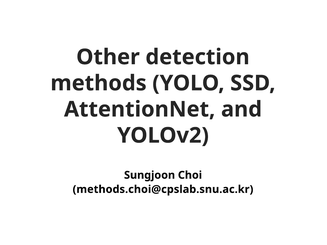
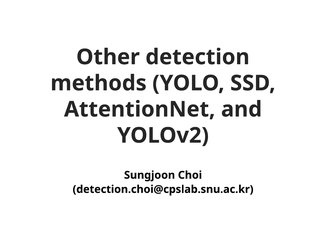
methods.choi@cpslab.snu.ac.kr: methods.choi@cpslab.snu.ac.kr -> detection.choi@cpslab.snu.ac.kr (163, 190)
